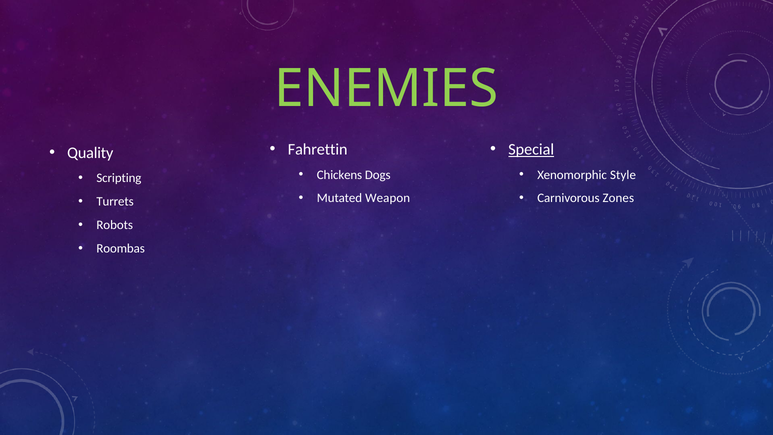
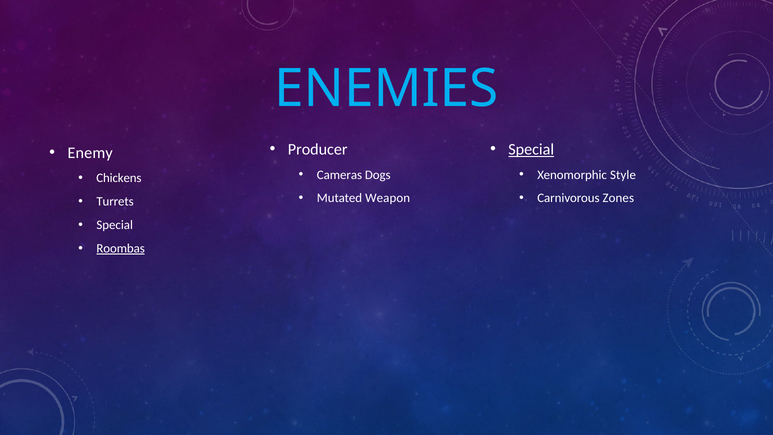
ENEMIES colour: light green -> light blue (386, 89)
Fahrettin: Fahrettin -> Producer (318, 149)
Quality: Quality -> Enemy (90, 153)
Chickens: Chickens -> Cameras (339, 175)
Scripting: Scripting -> Chickens (119, 178)
Robots: Robots -> Special (115, 225)
Roombas underline: none -> present (121, 248)
